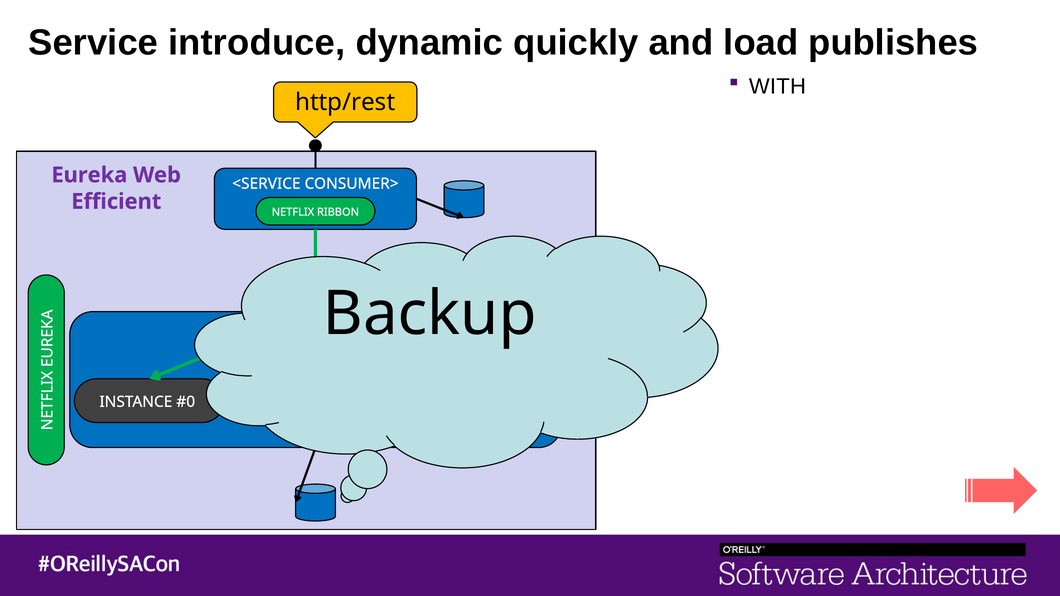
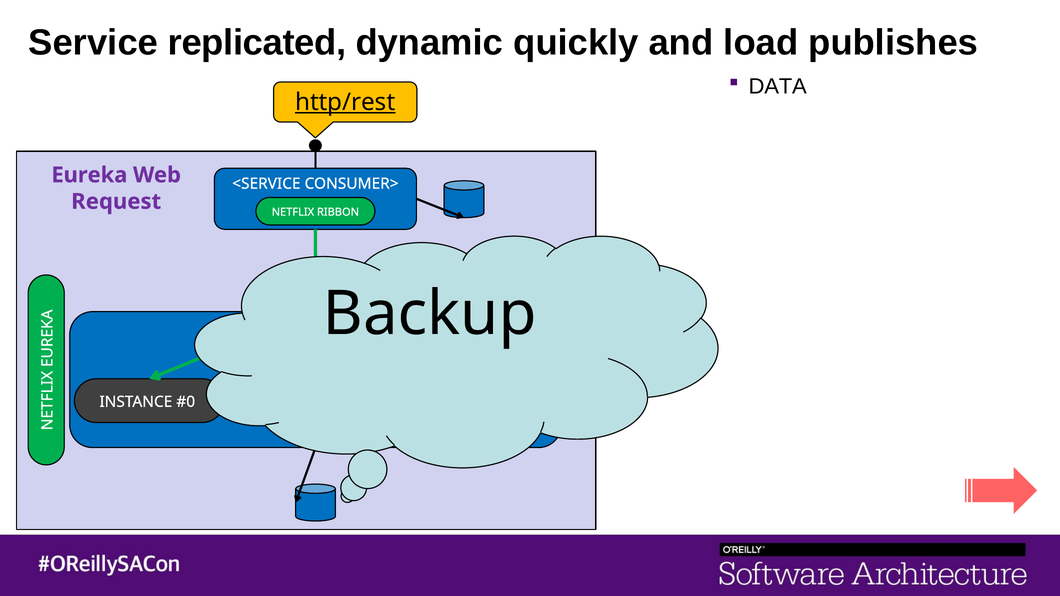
introduce: introduce -> replicated (257, 43)
WITH: WITH -> DATA (778, 86)
http/rest underline: none -> present (345, 102)
Efficient: Efficient -> Request (116, 202)
